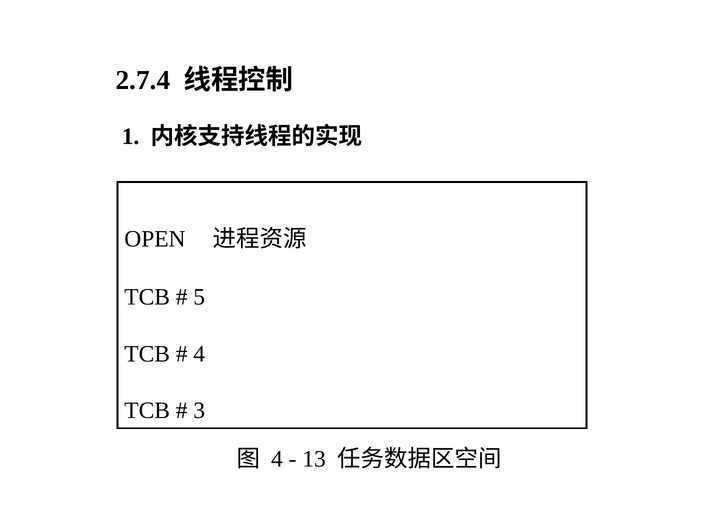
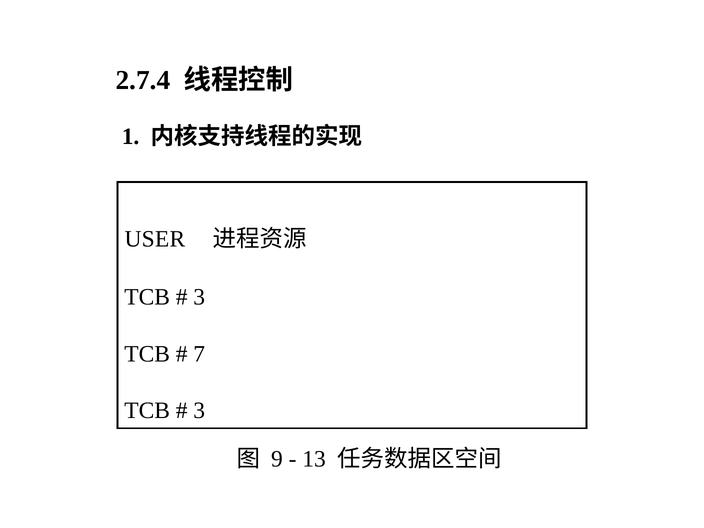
OPEN: OPEN -> USER (155, 239)
5: 5 -> 3 (199, 297)
4: 4 -> 7 (199, 354)
4: 4 -> 9 (277, 459)
